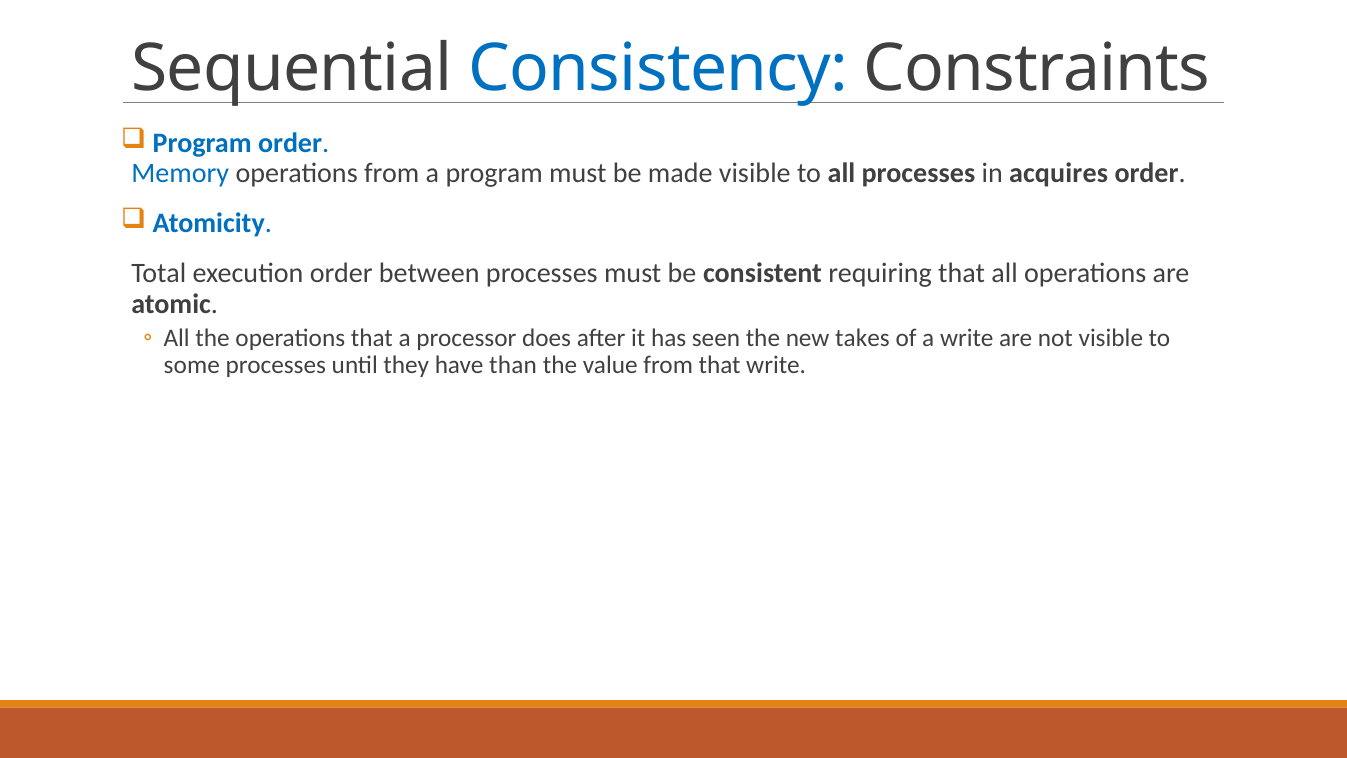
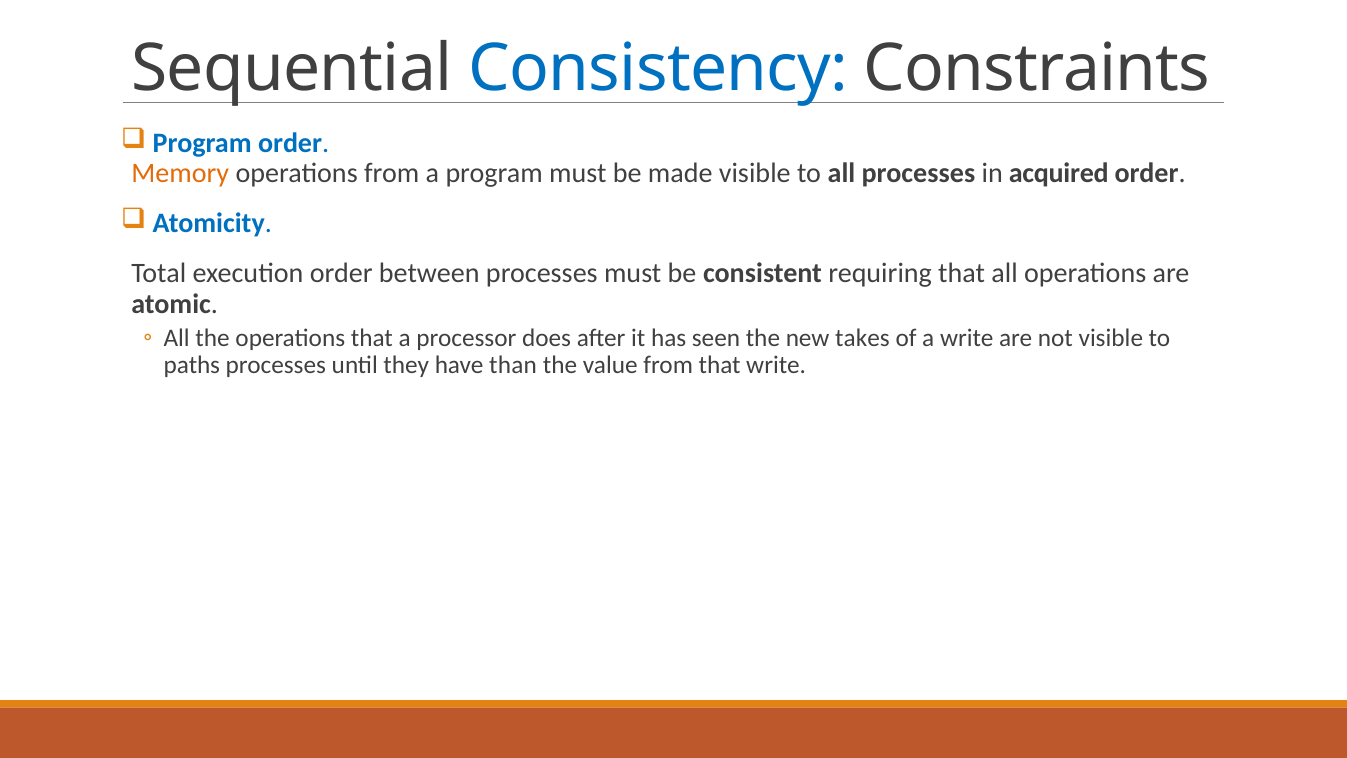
Memory colour: blue -> orange (180, 173)
acquires: acquires -> acquired (1059, 173)
some: some -> paths (192, 365)
